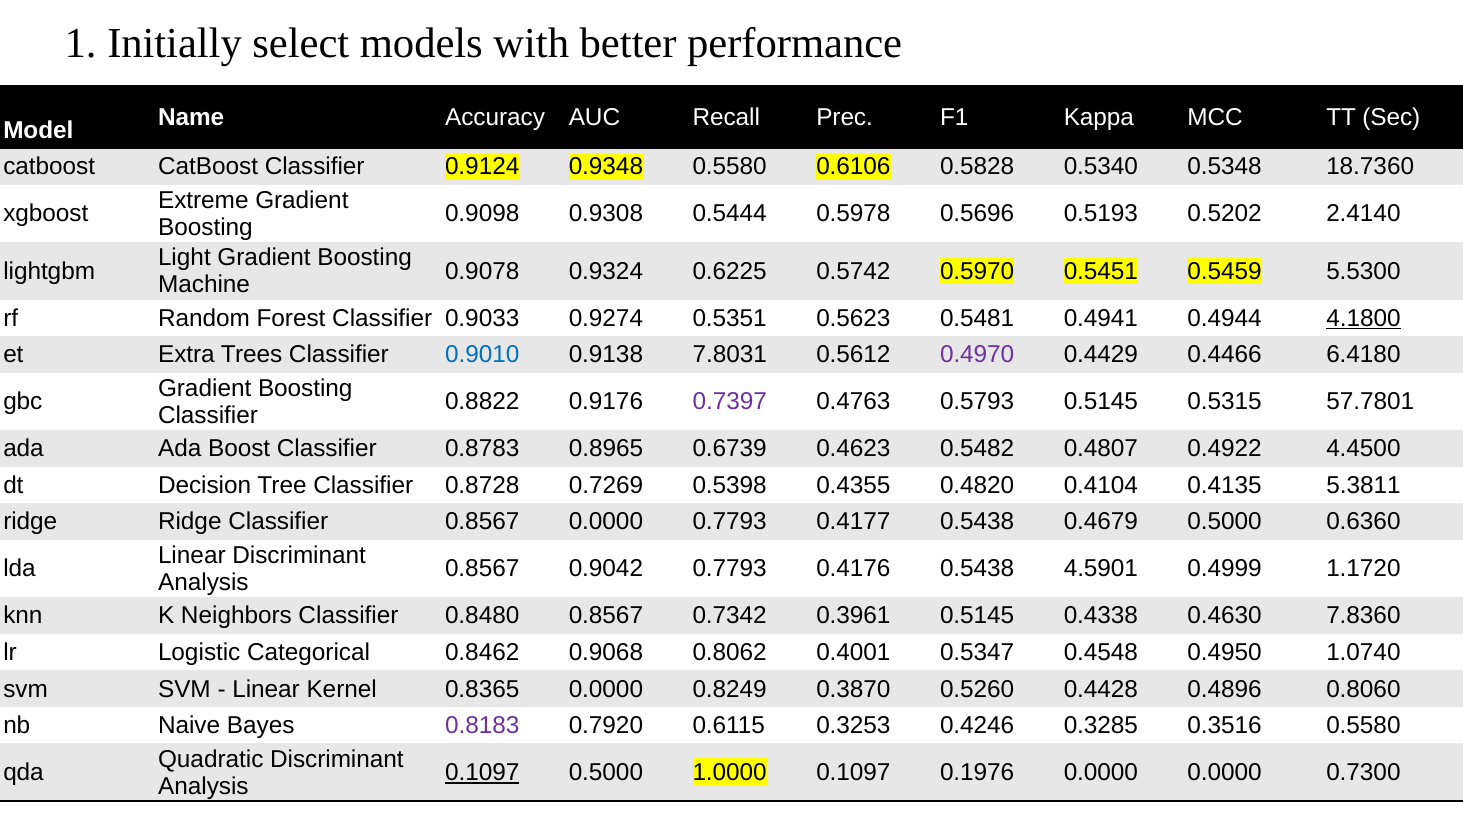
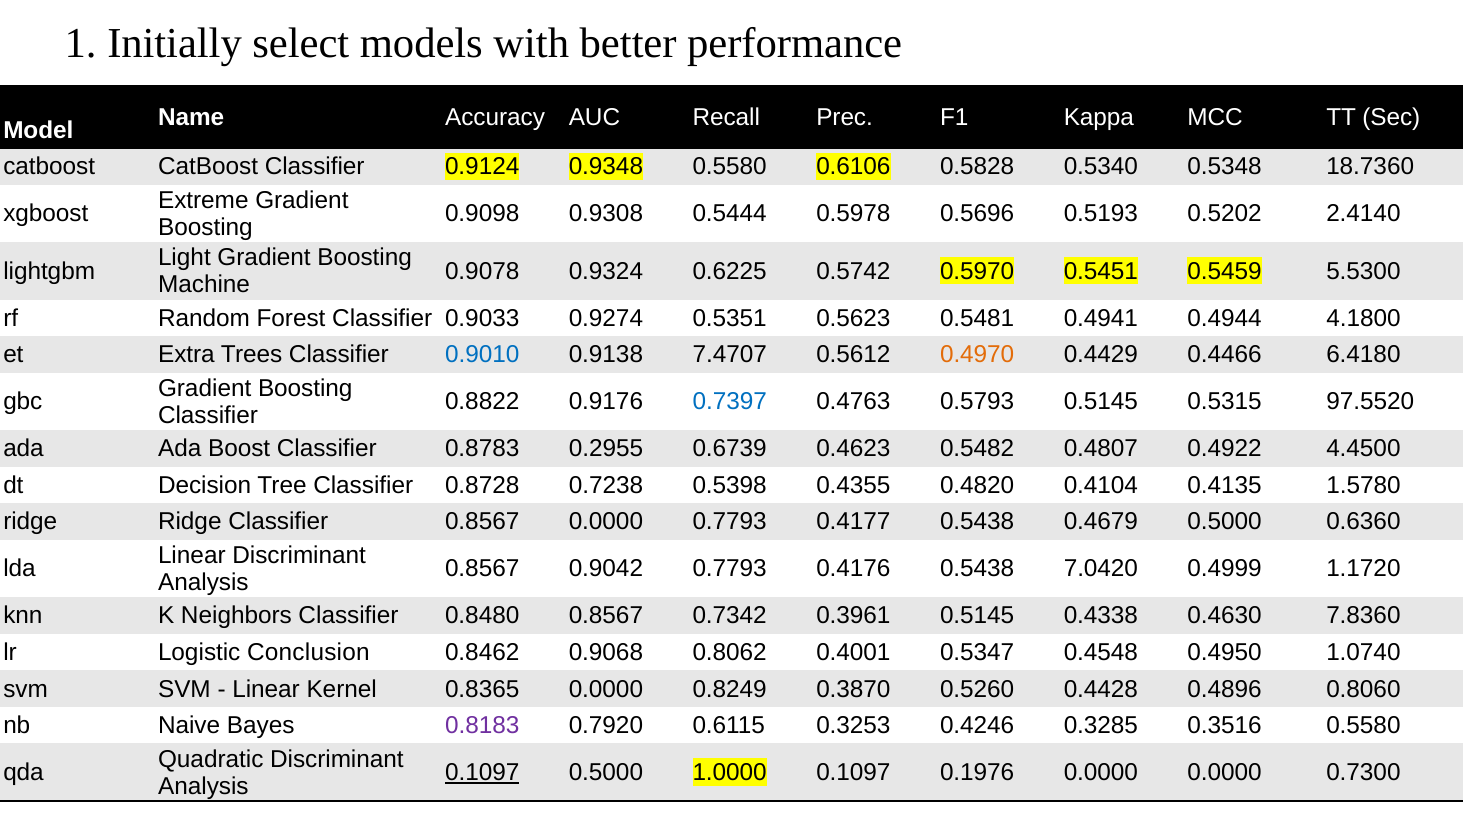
4.1800 underline: present -> none (1363, 318)
7.8031: 7.8031 -> 7.4707 (730, 355)
0.4970 colour: purple -> orange (977, 355)
0.7397 colour: purple -> blue (730, 402)
57.7801: 57.7801 -> 97.5520 (1370, 402)
0.8965: 0.8965 -> 0.2955 (606, 449)
0.7269: 0.7269 -> 0.7238 (606, 485)
5.3811: 5.3811 -> 1.5780 (1363, 485)
4.5901: 4.5901 -> 7.0420 (1101, 569)
Categorical: Categorical -> Conclusion (308, 652)
